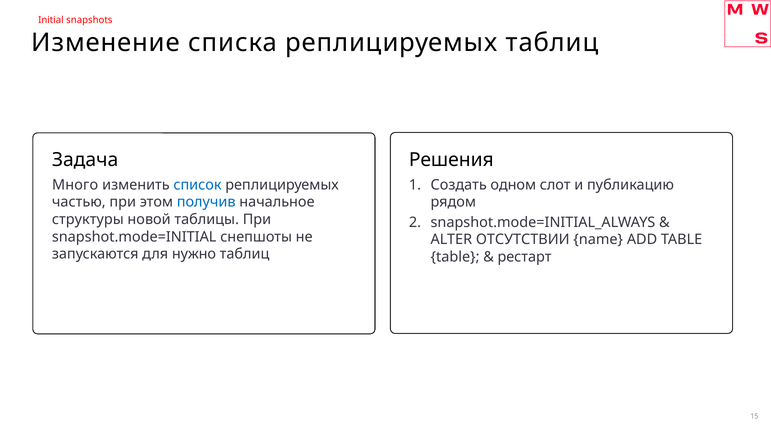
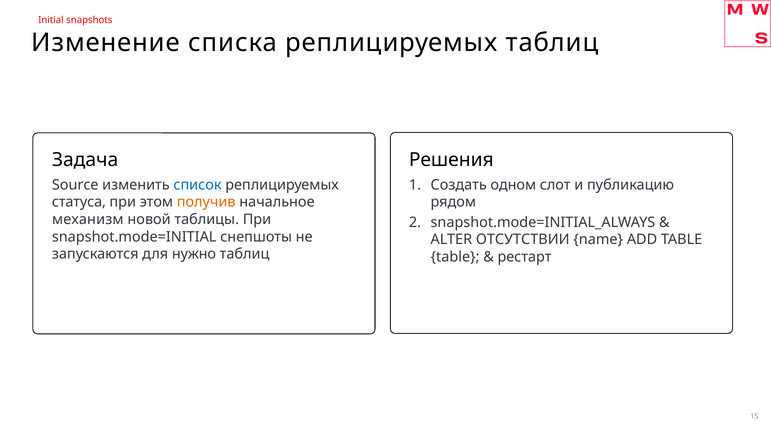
Много: Много -> Source (75, 185)
частью: частью -> статуса (79, 202)
получив colour: blue -> orange (206, 202)
структуры: структуры -> механизм (88, 219)
